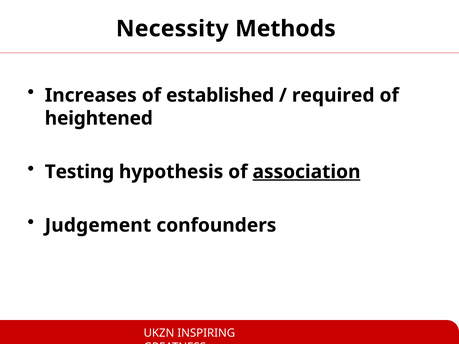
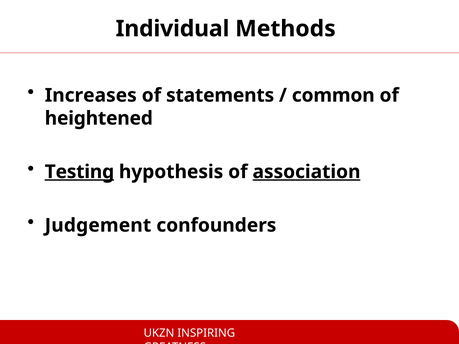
Necessity: Necessity -> Individual (172, 29)
established: established -> statements (220, 95)
required: required -> common (333, 95)
Testing underline: none -> present (79, 172)
